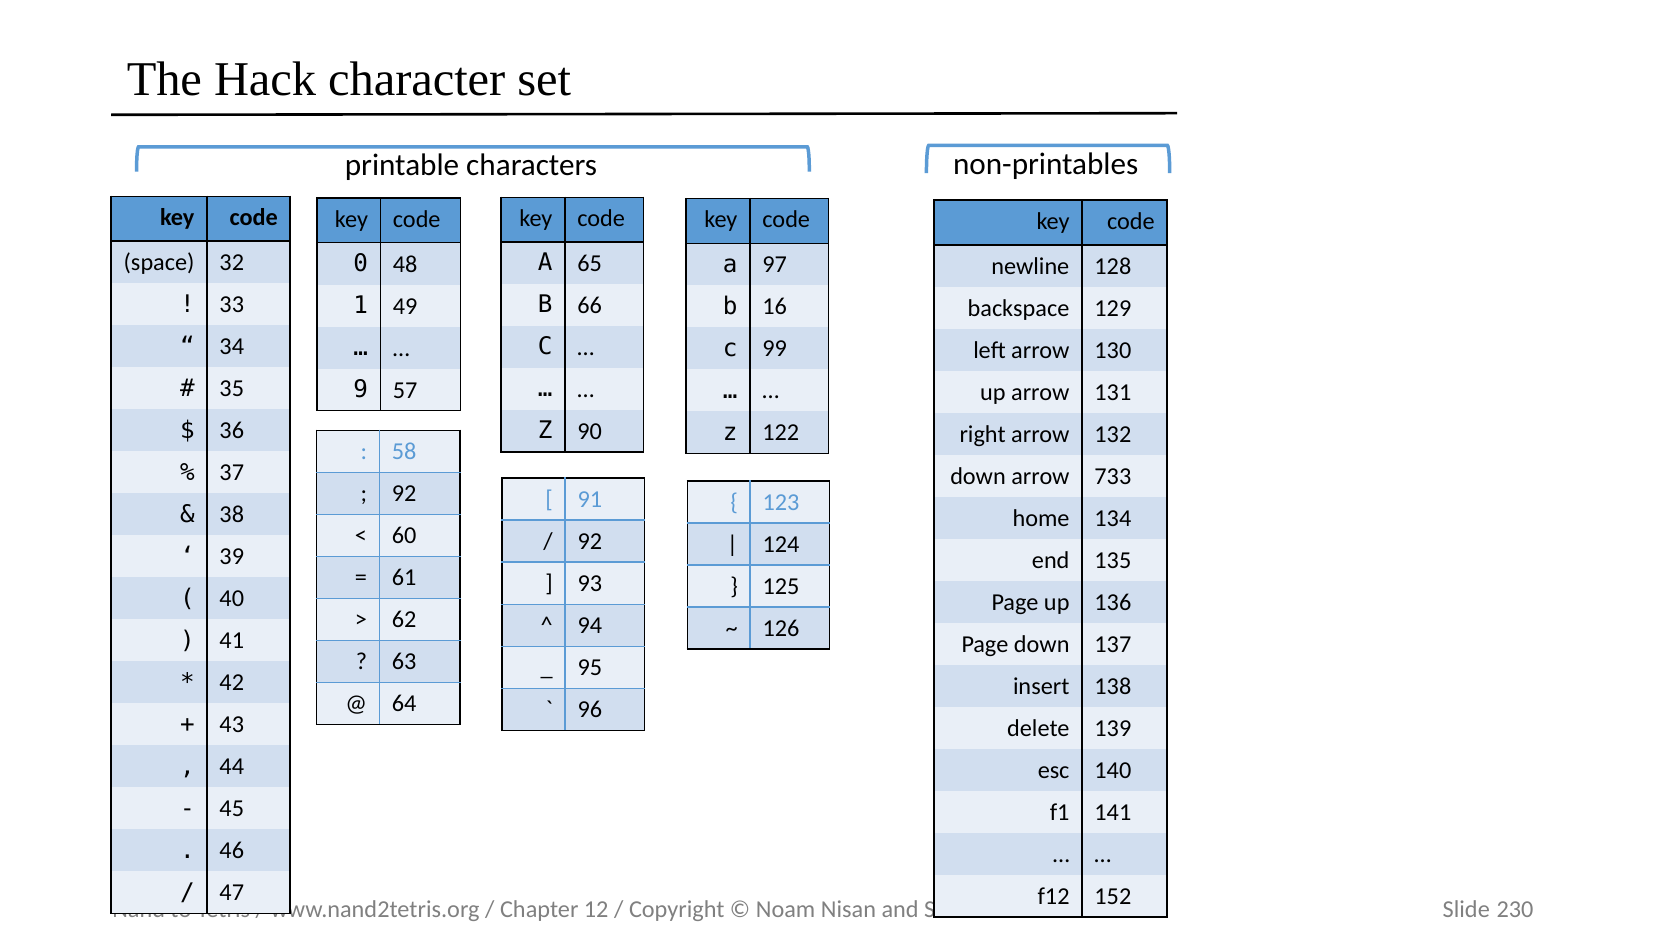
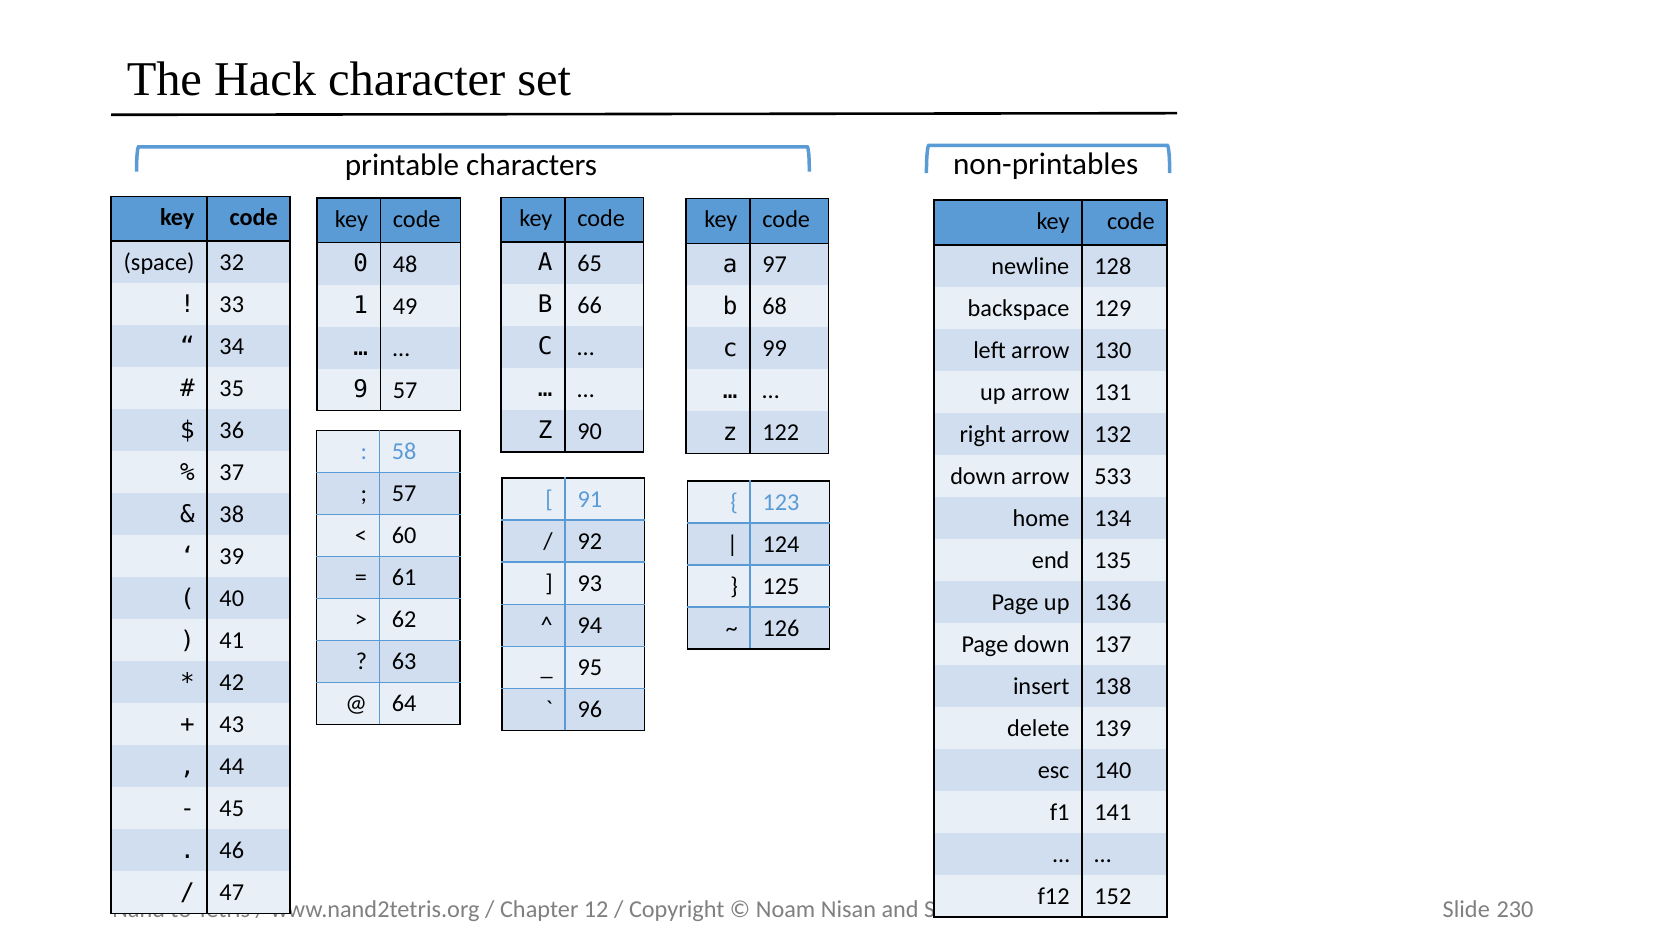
16: 16 -> 68 (775, 307)
733: 733 -> 533 (1113, 476)
92: 92 -> 57 (404, 494)
